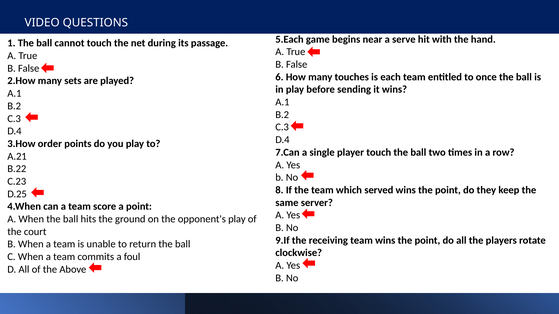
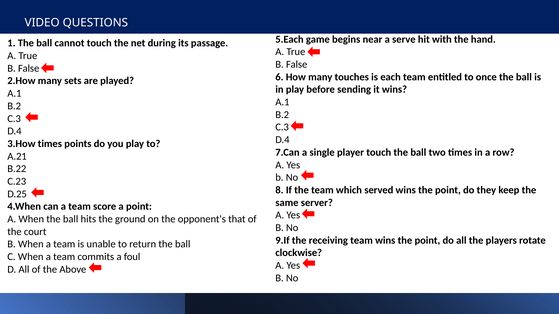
3.How order: order -> times (50, 144)
opponent's play: play -> that (237, 219)
